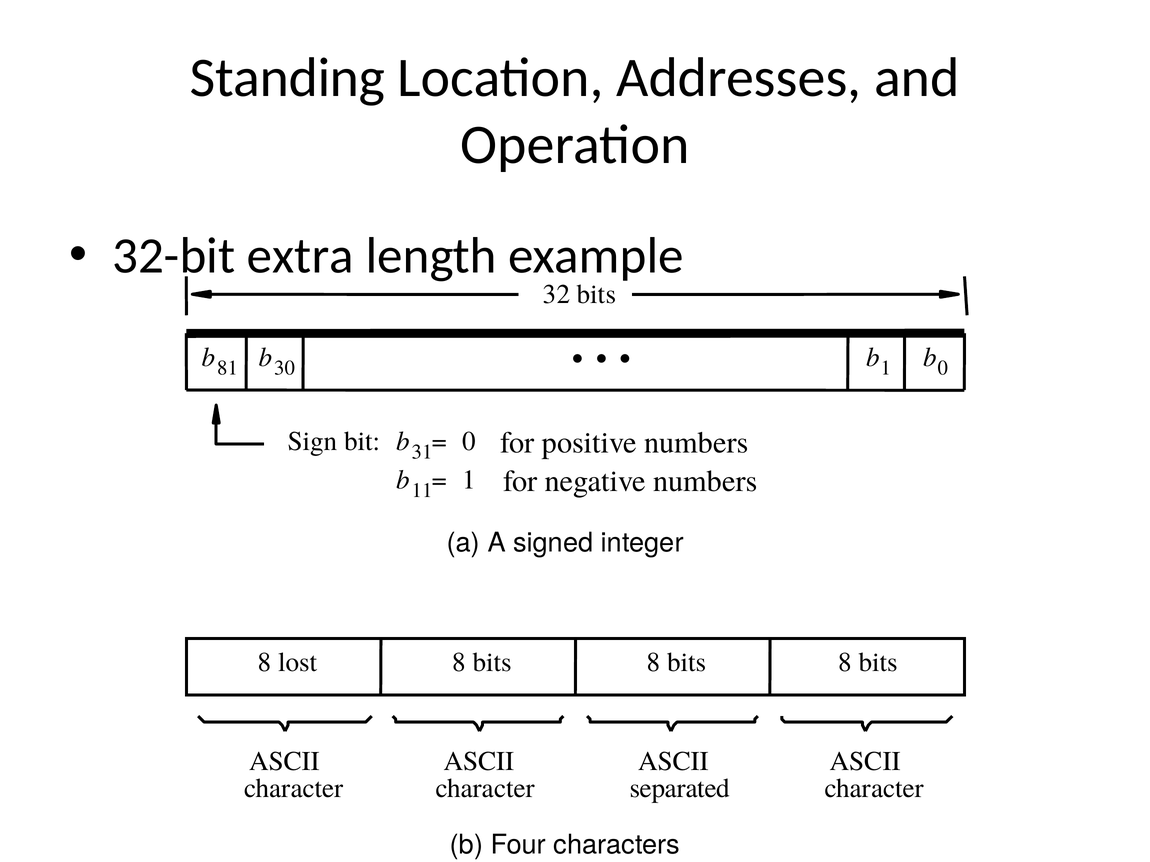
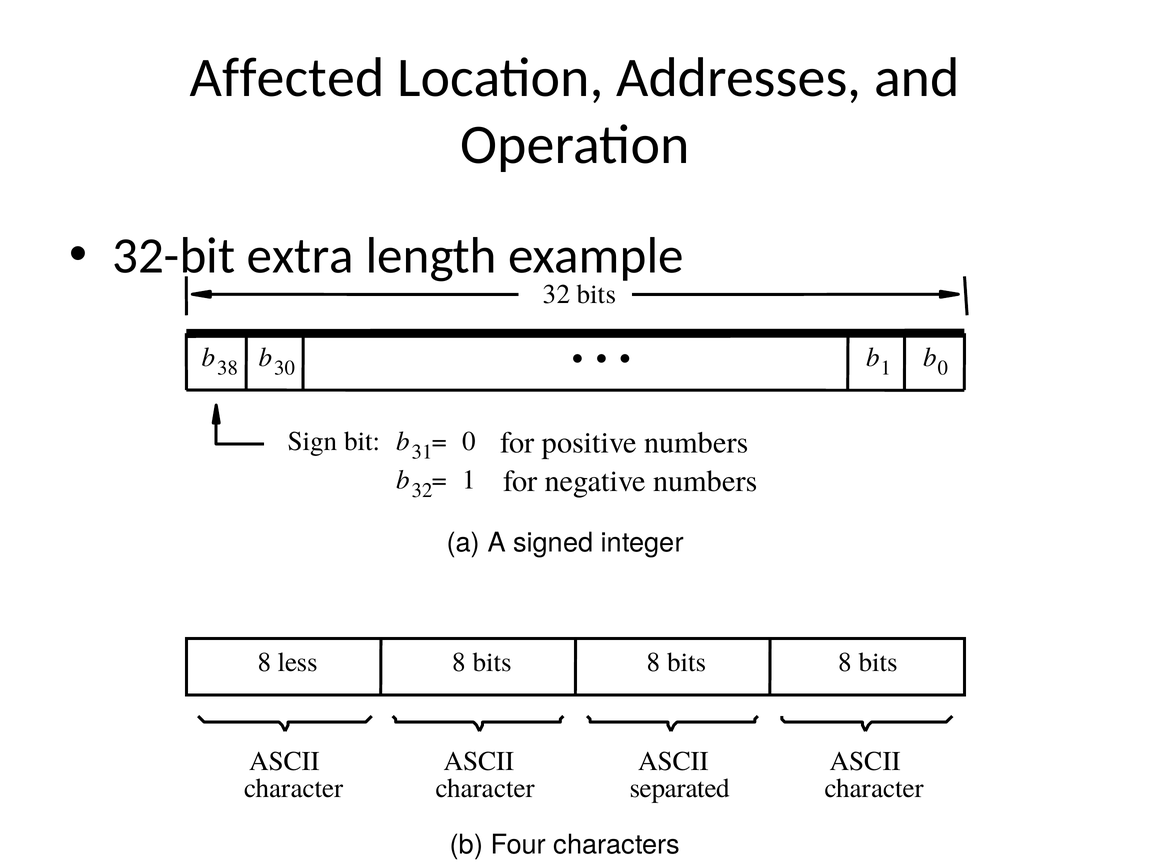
Standing: Standing -> Affected (287, 78)
81: 81 -> 38 (228, 368)
b 11: 11 -> 32 (422, 491)
lost: lost -> less (298, 663)
